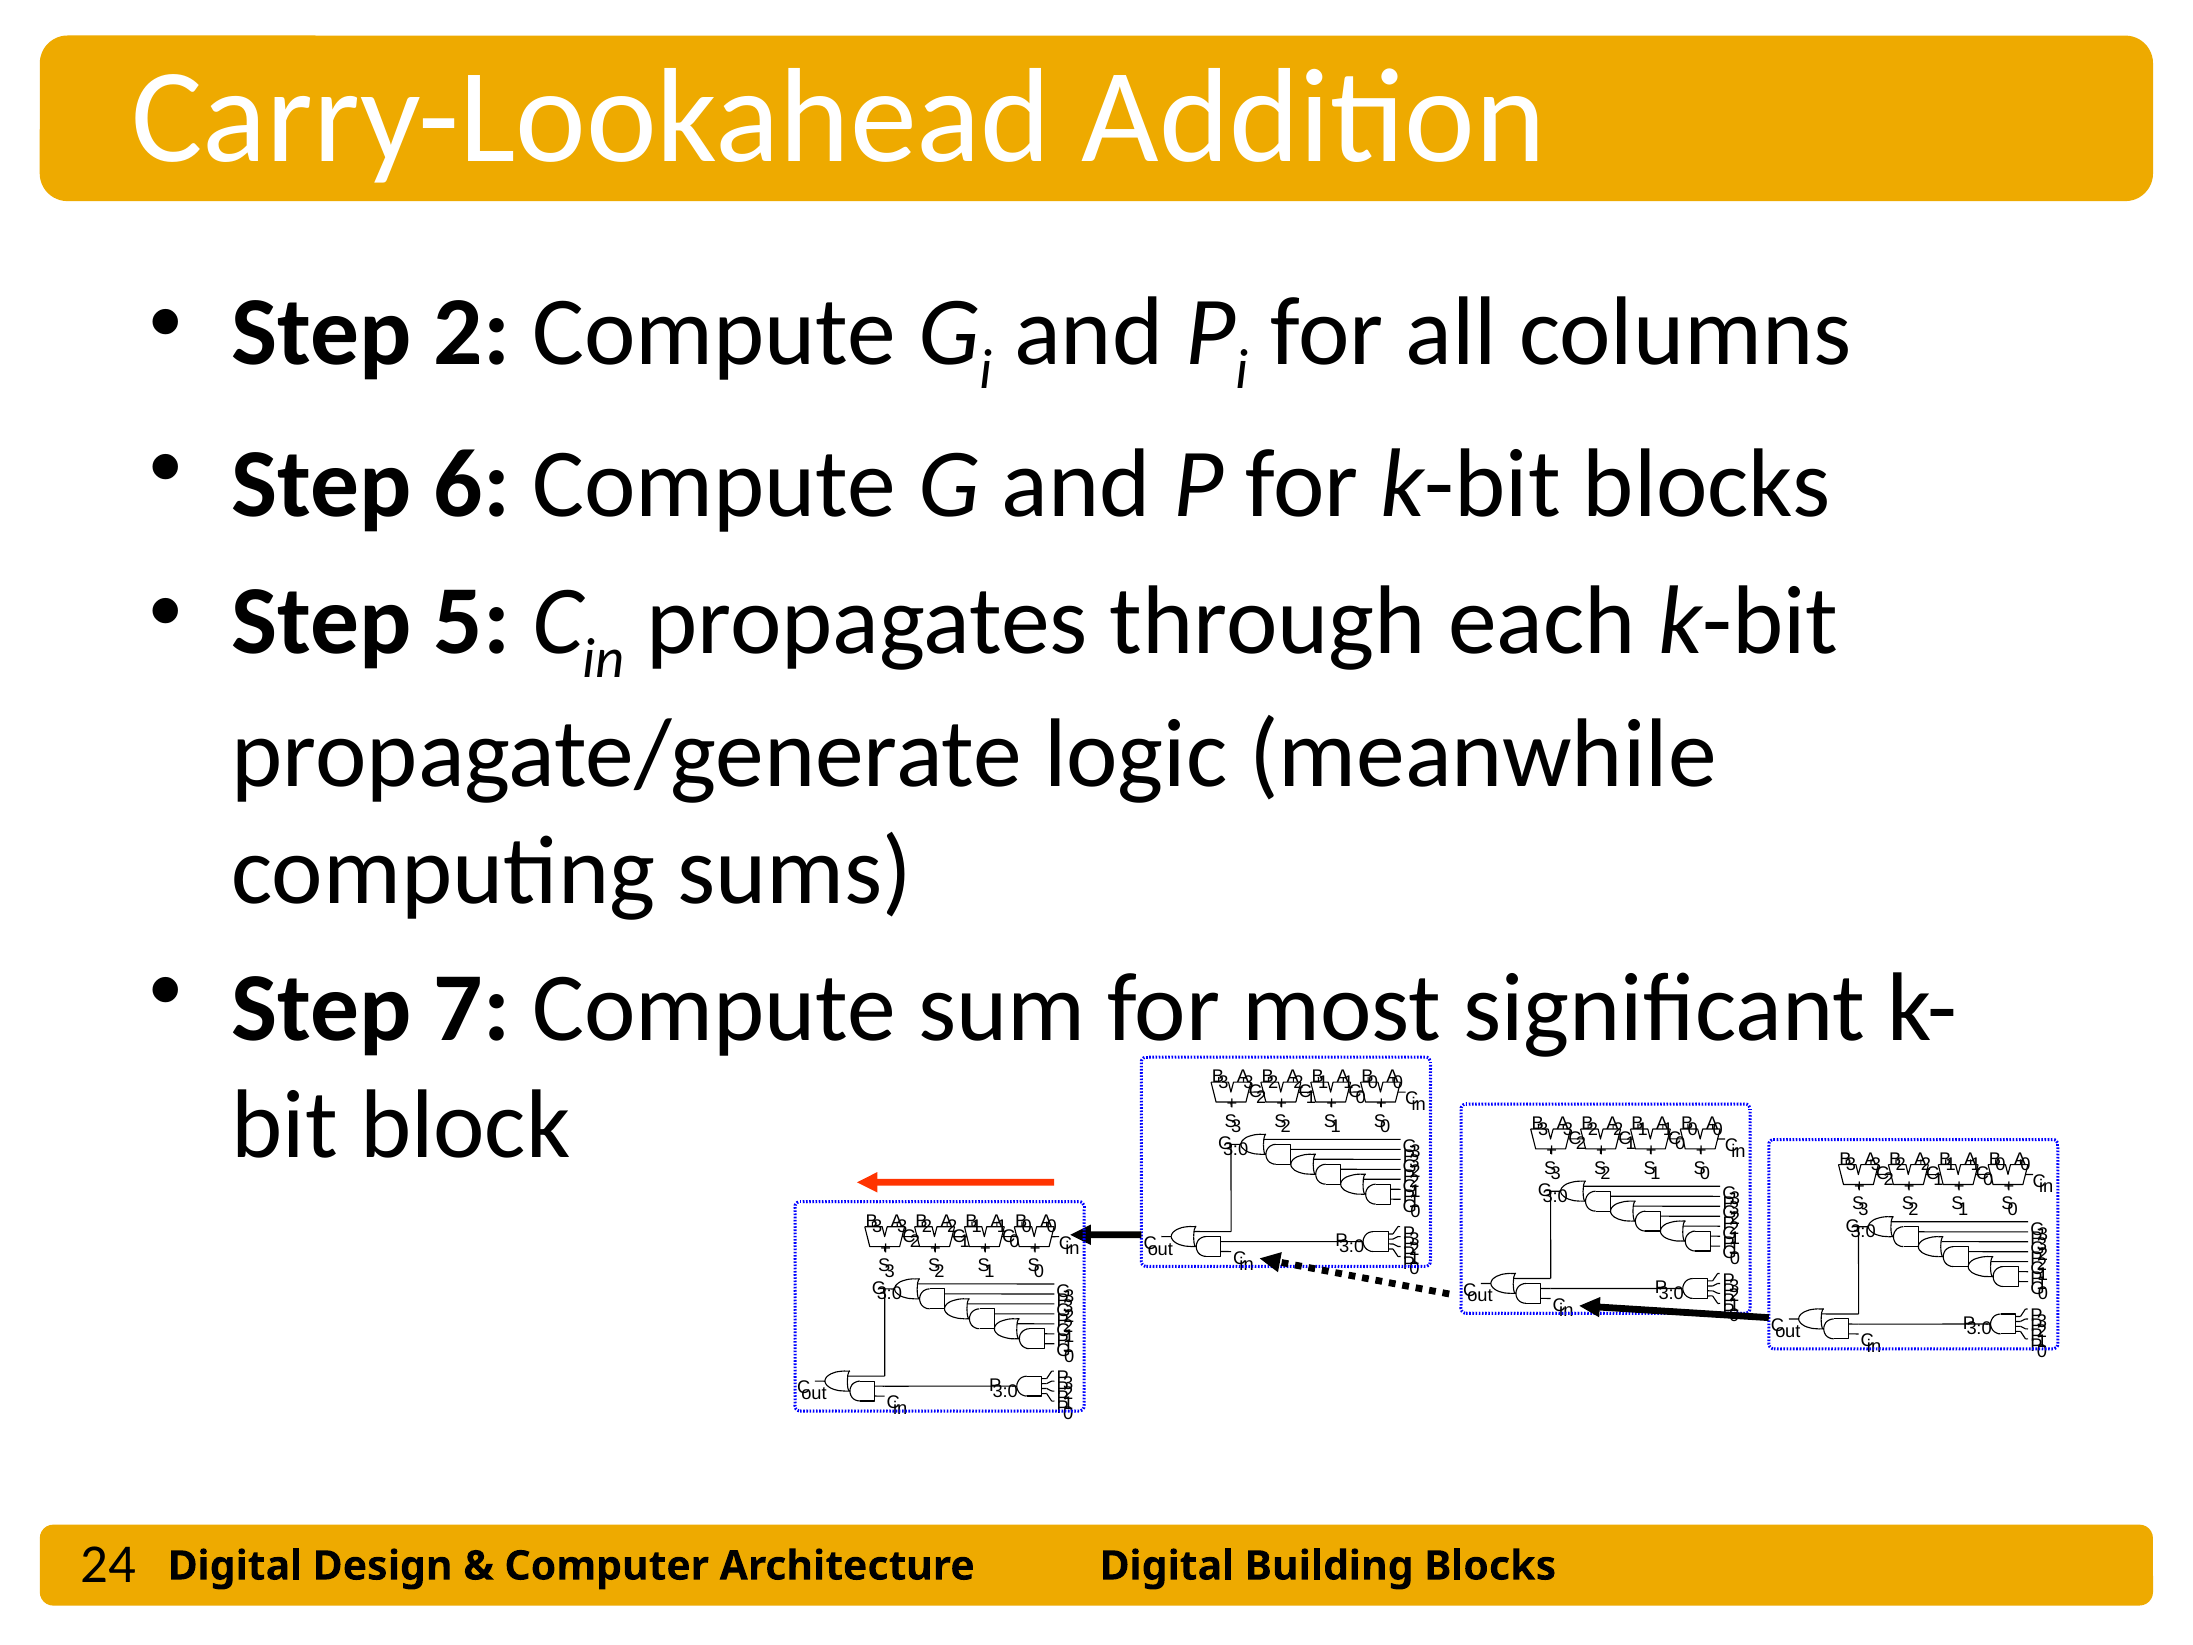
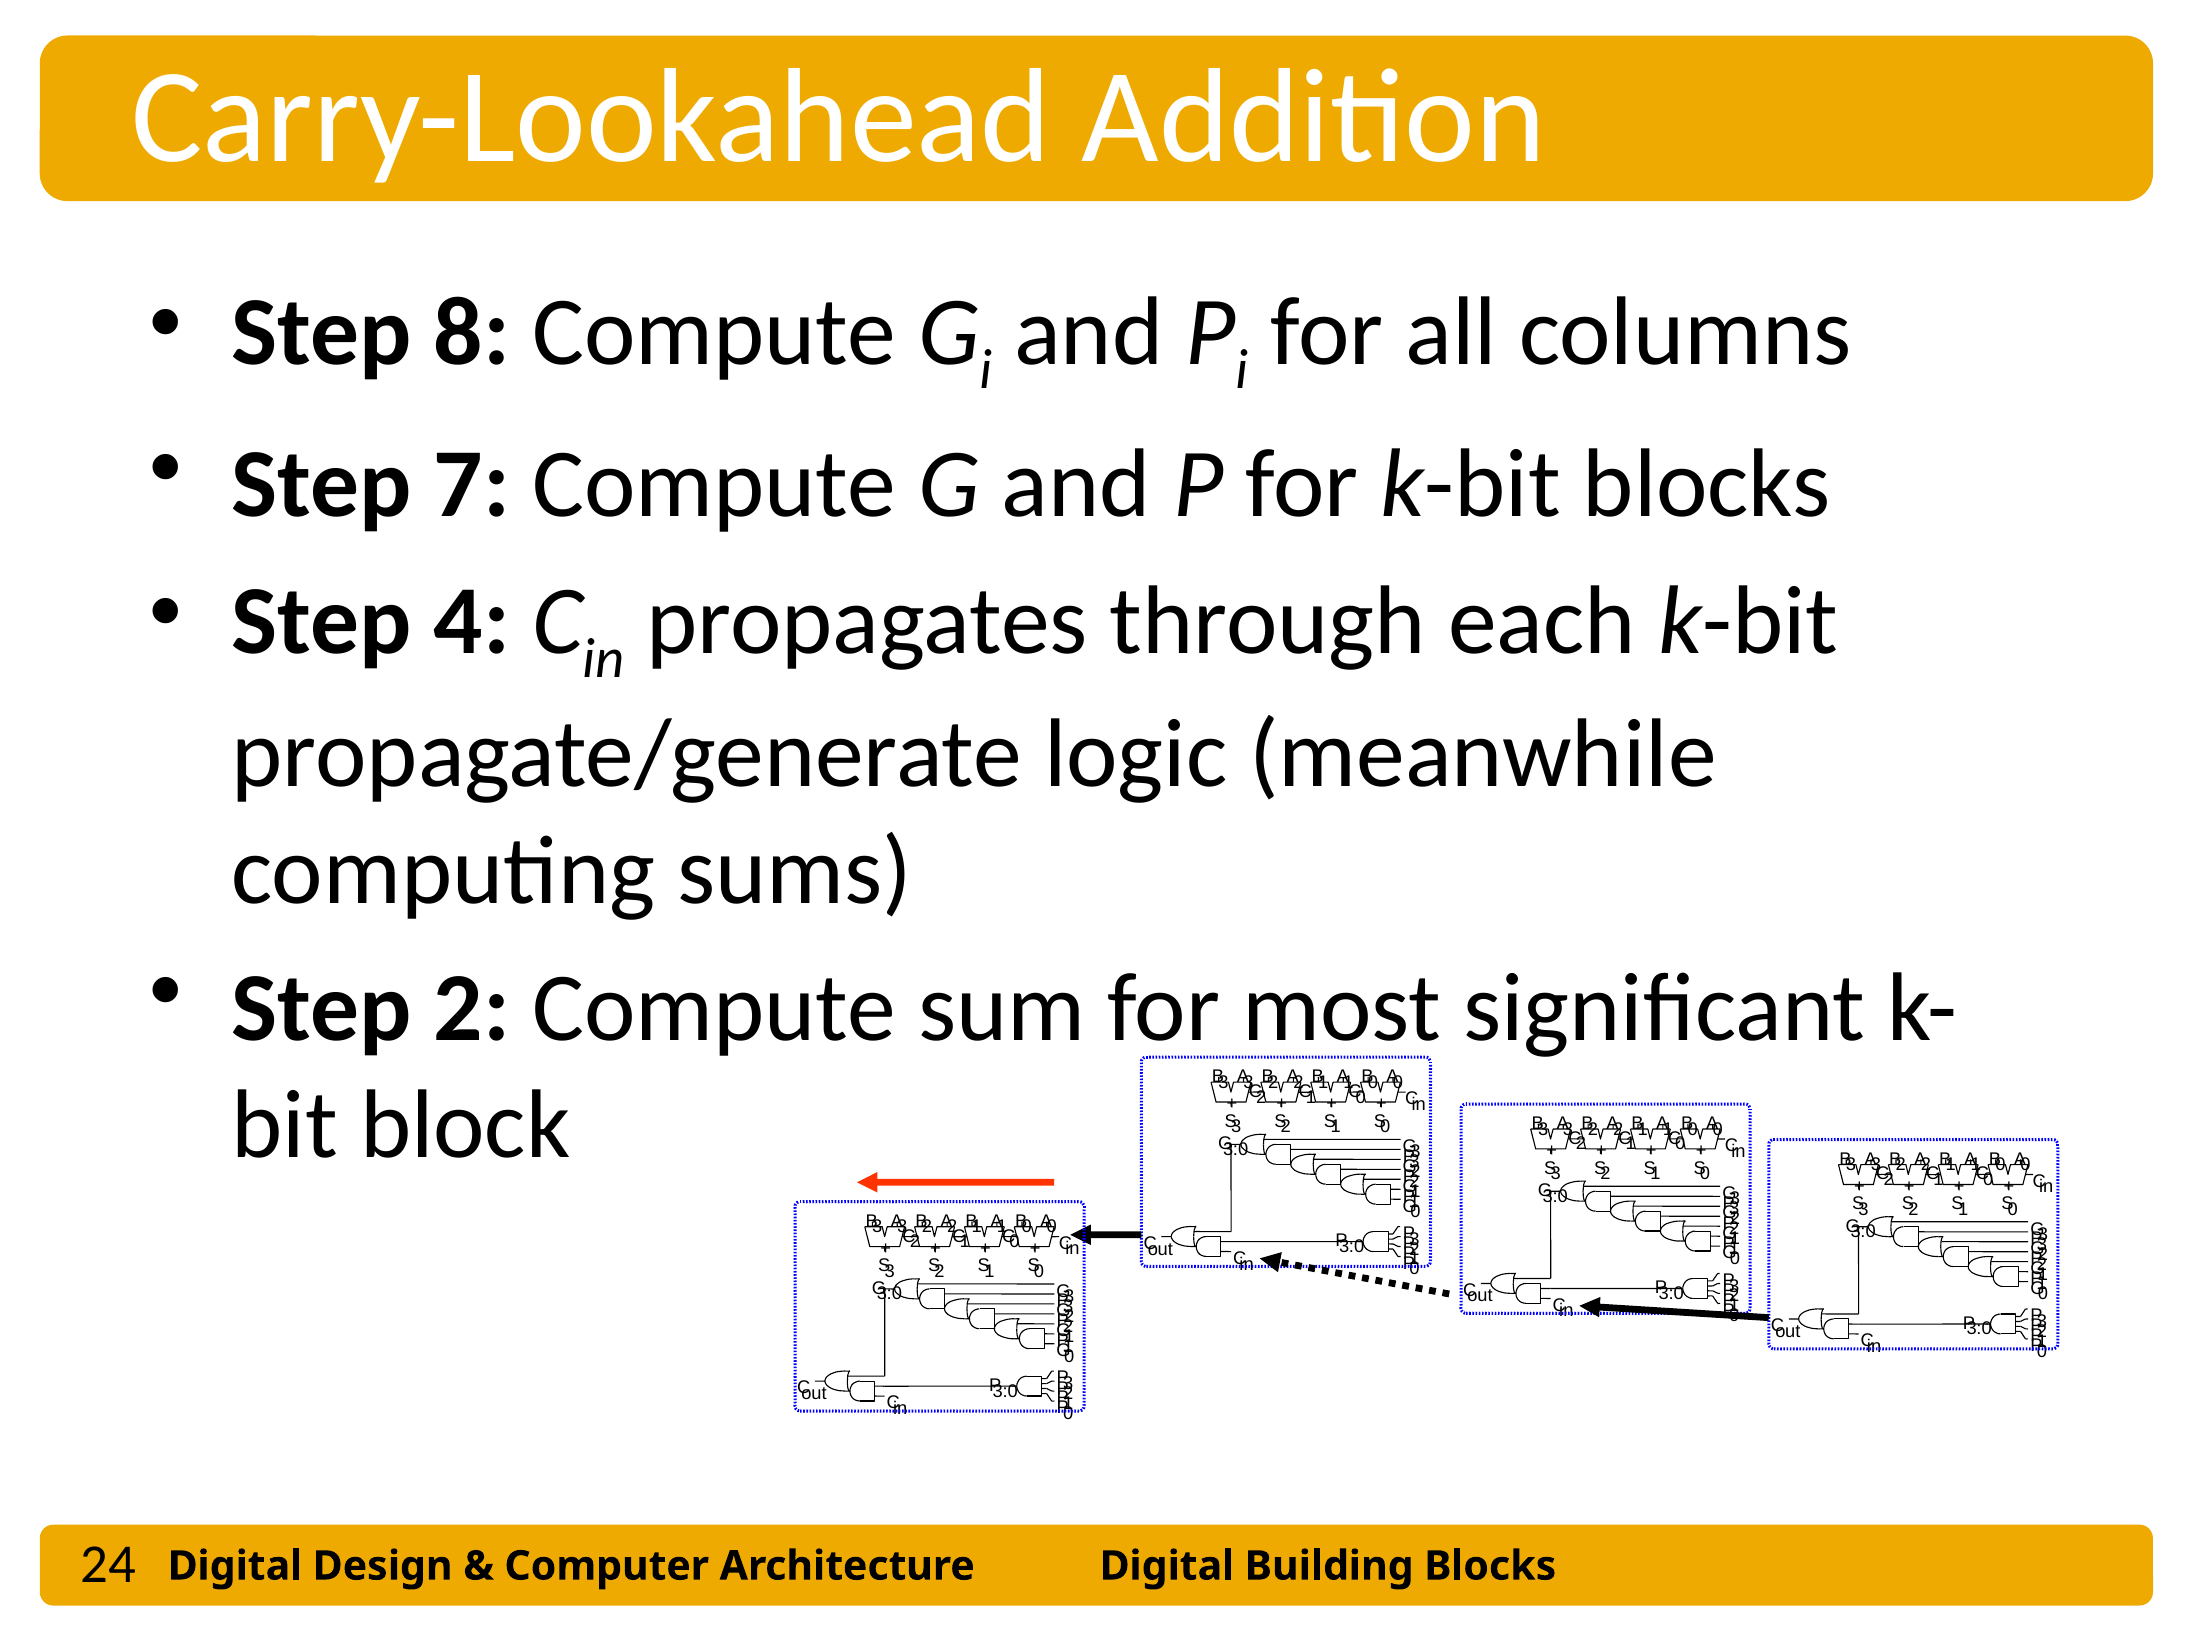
2: 2 -> 8 (472, 332)
6: 6 -> 7 (472, 485)
5: 5 -> 4 (472, 621)
7: 7 -> 2 (472, 1008)
